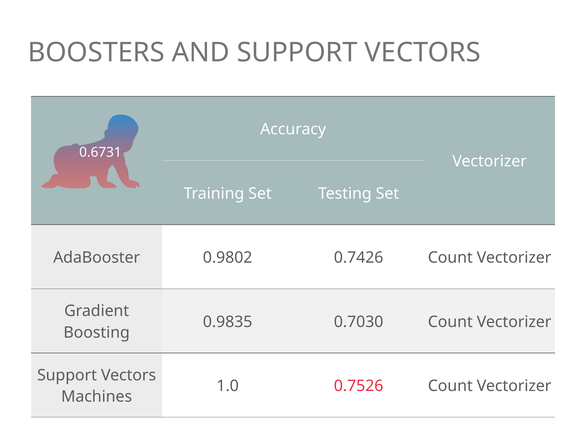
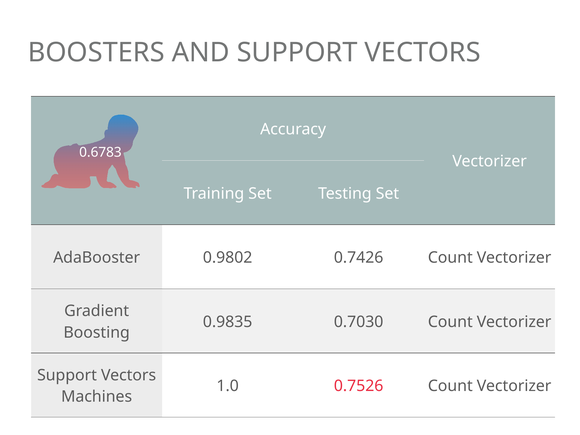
0.6731: 0.6731 -> 0.6783 (100, 152)
